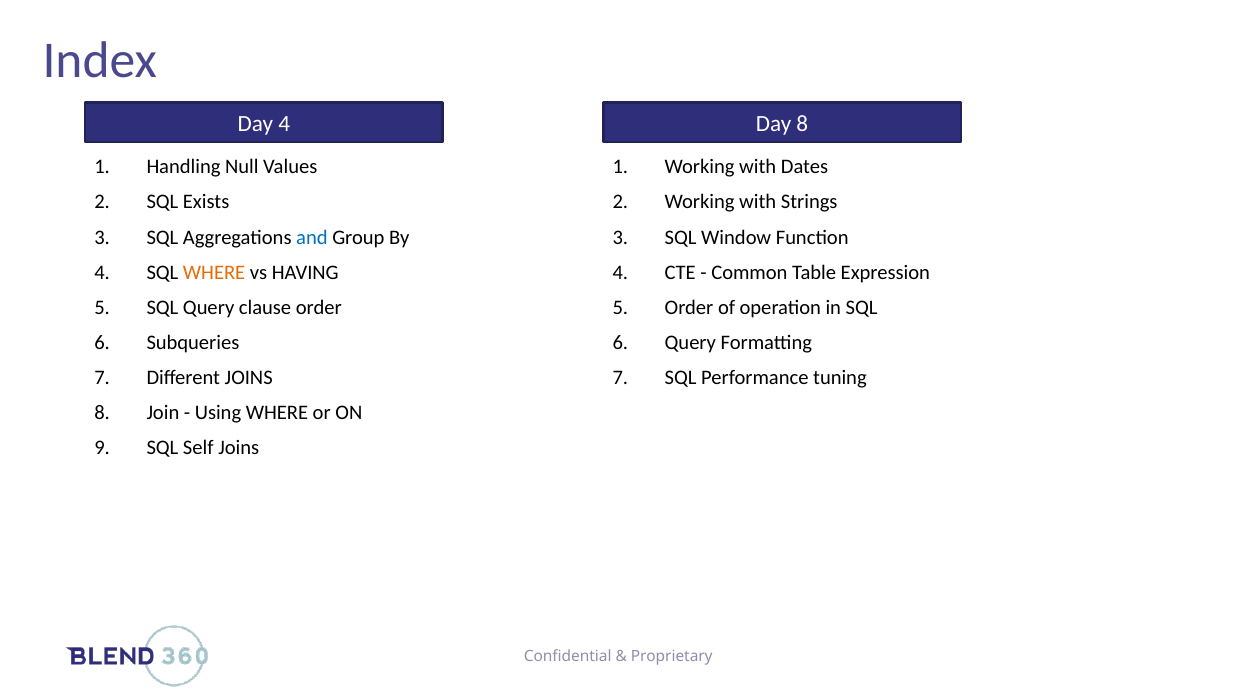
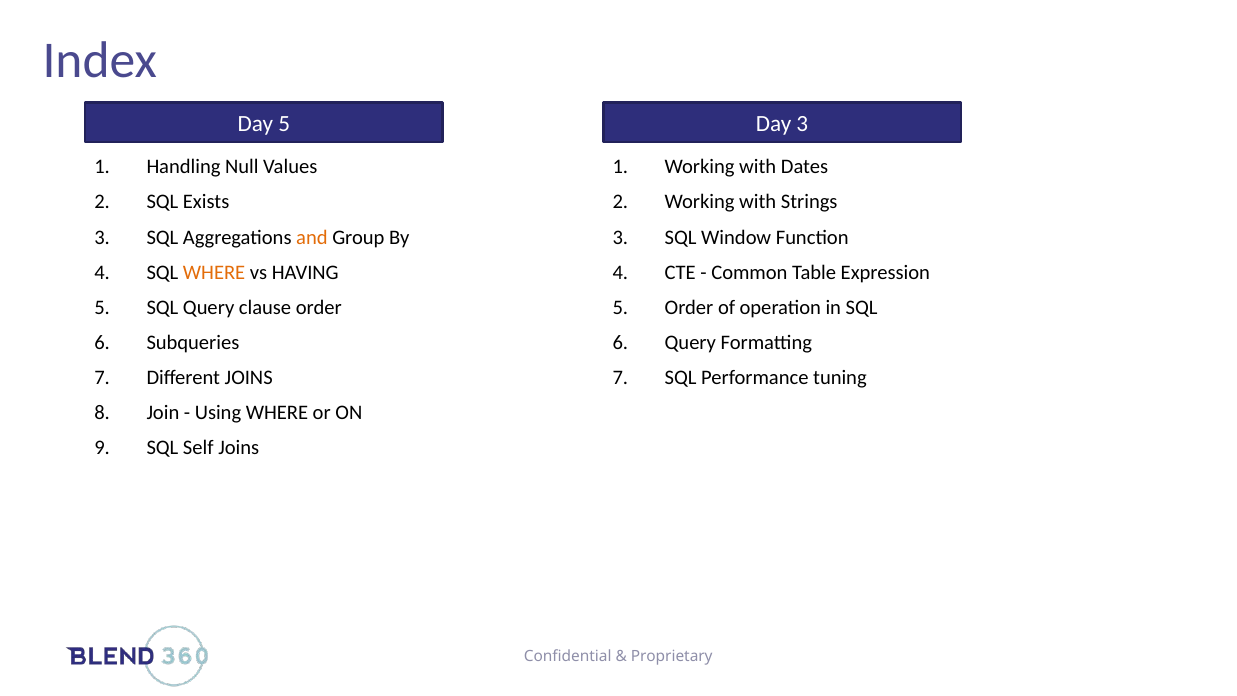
Day 4: 4 -> 5 (284, 124)
Day 8: 8 -> 3 (802, 124)
and colour: blue -> orange (312, 237)
